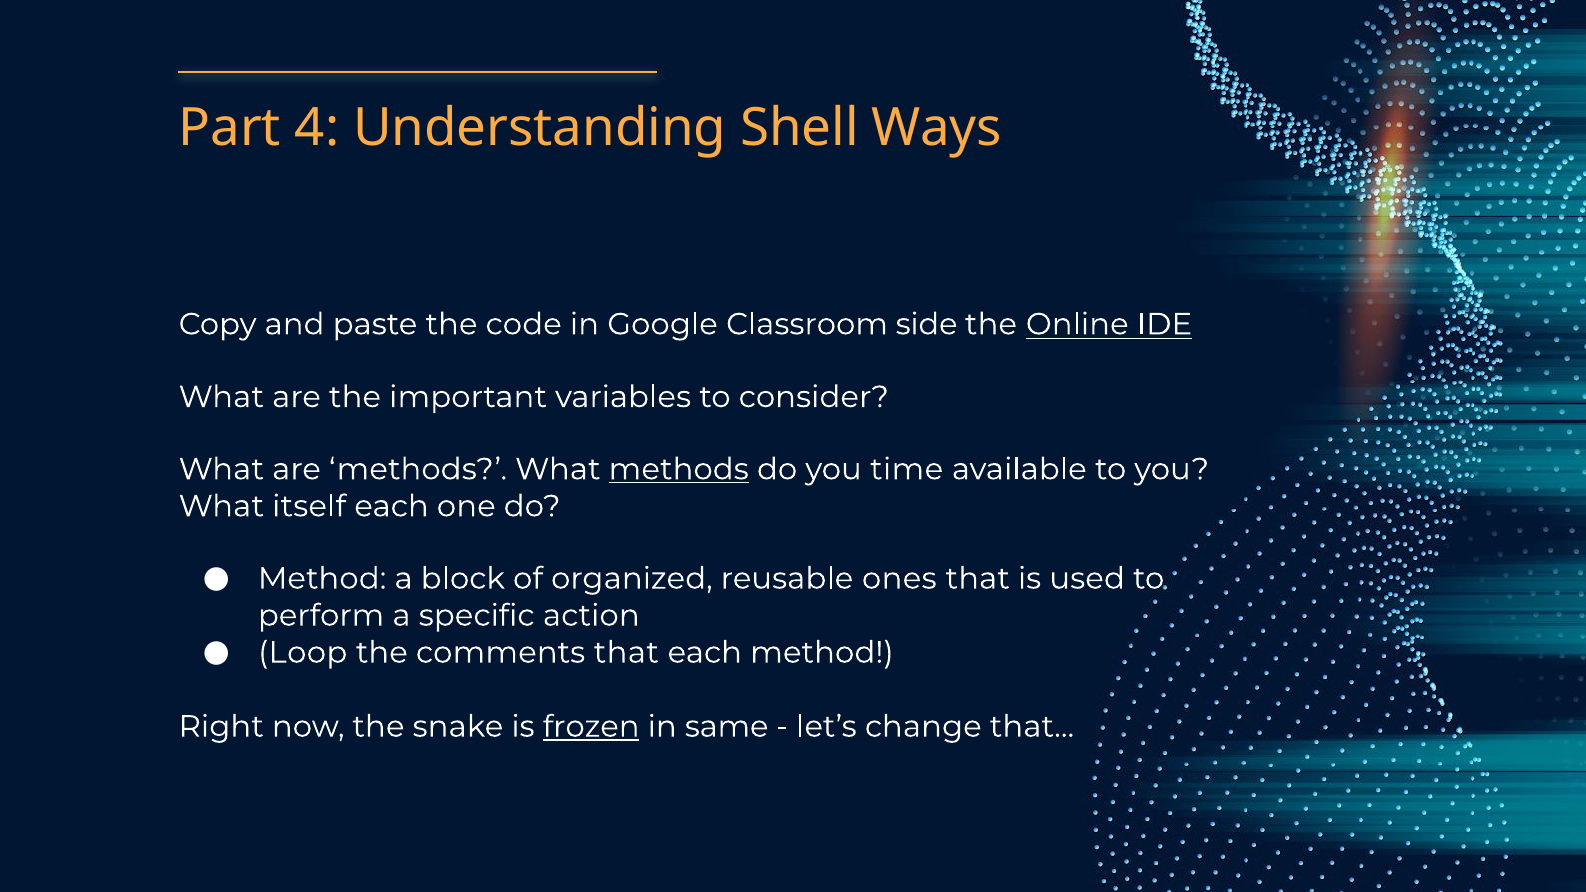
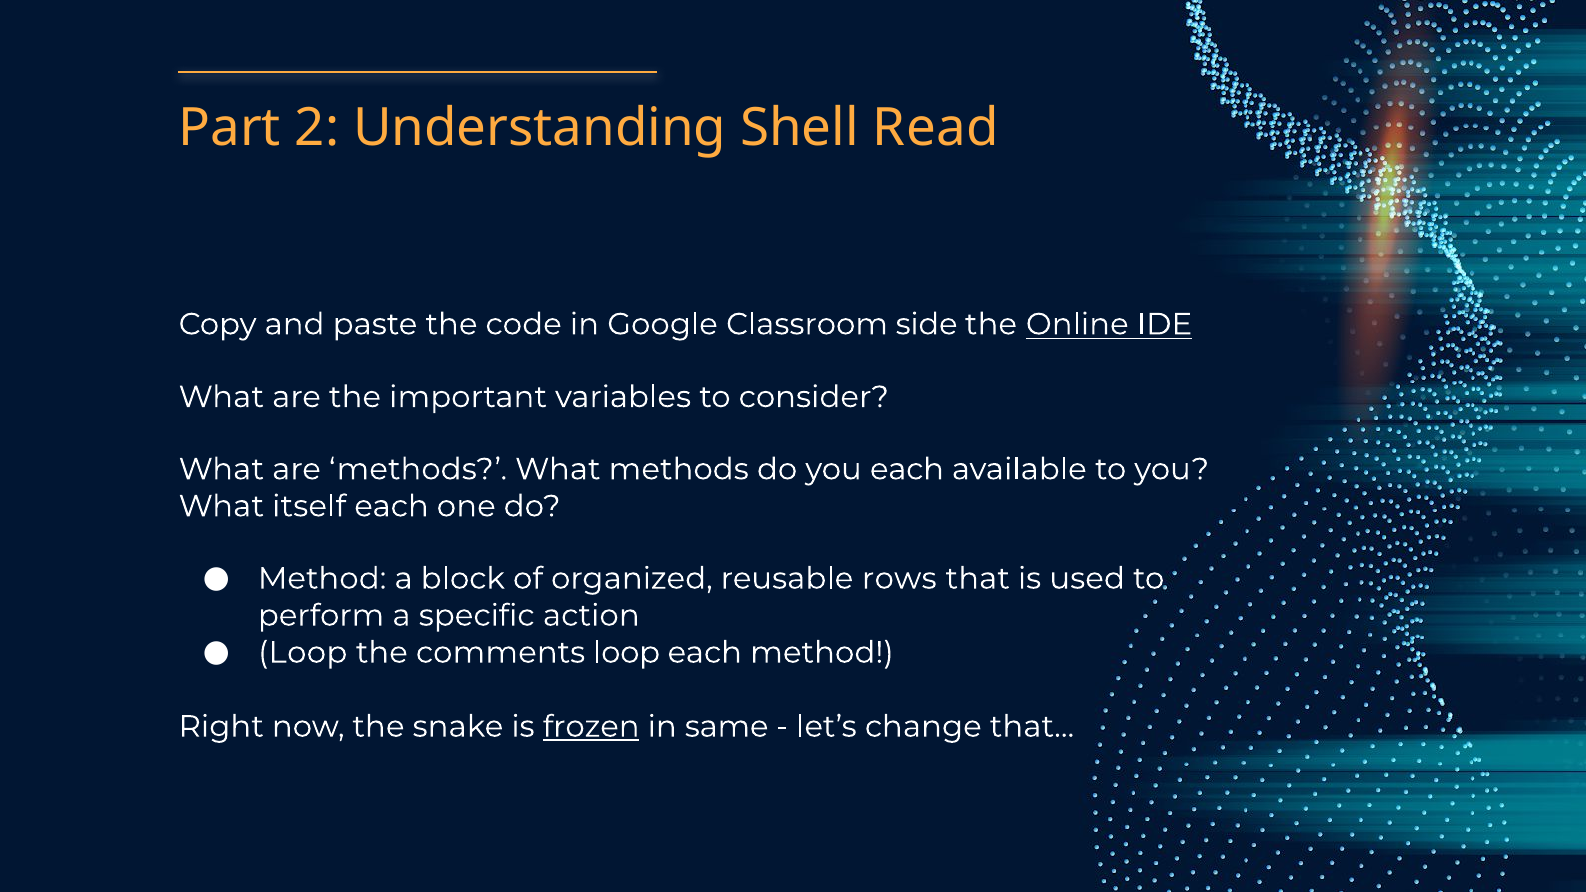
4: 4 -> 2 (317, 128)
Ways: Ways -> Read (936, 128)
methods underline: present -> none (679, 469)
you time: time -> each (907, 469)
ones: ones -> rows (899, 579)
comments that: that -> loop (627, 653)
